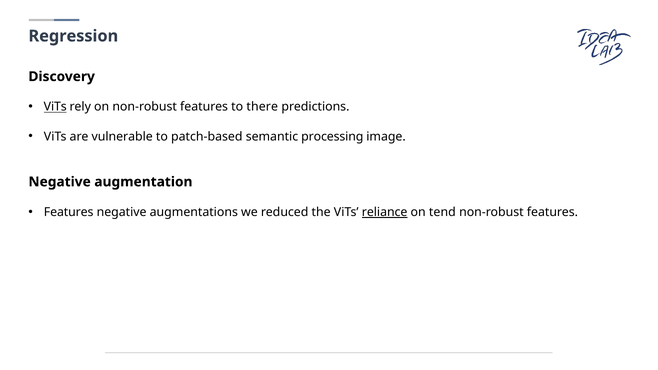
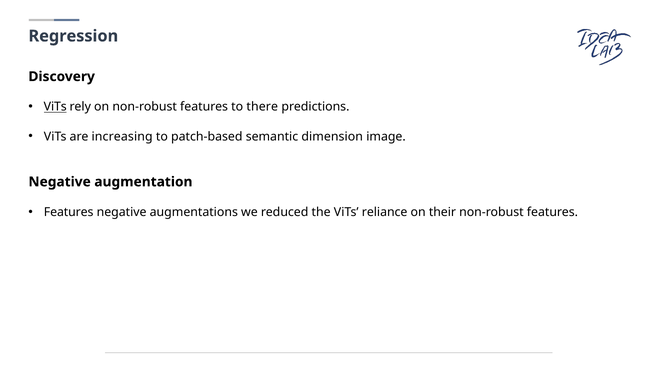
vulnerable: vulnerable -> increasing (122, 137)
processing: processing -> dimension (332, 137)
reliance underline: present -> none (385, 212)
tend: tend -> their (442, 212)
